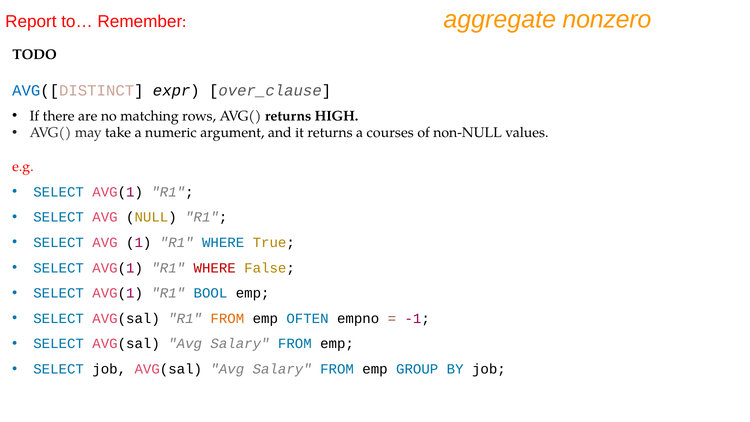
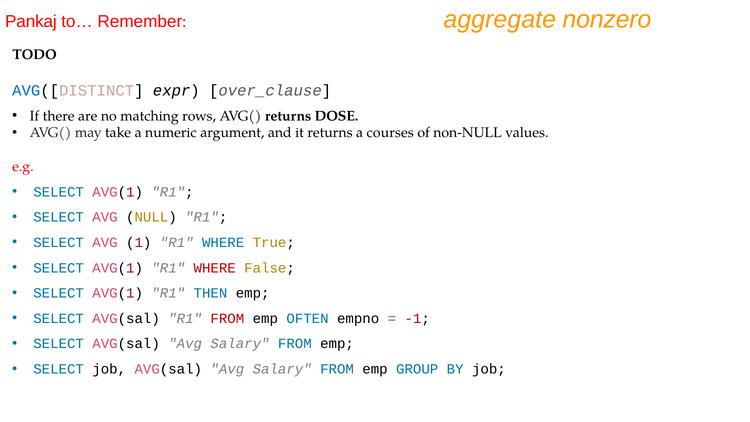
Report: Report -> Pankaj (31, 21)
HIGH: HIGH -> DOSE (336, 116)
BOOL: BOOL -> THEN (210, 293)
FROM colour: orange -> red (227, 318)
